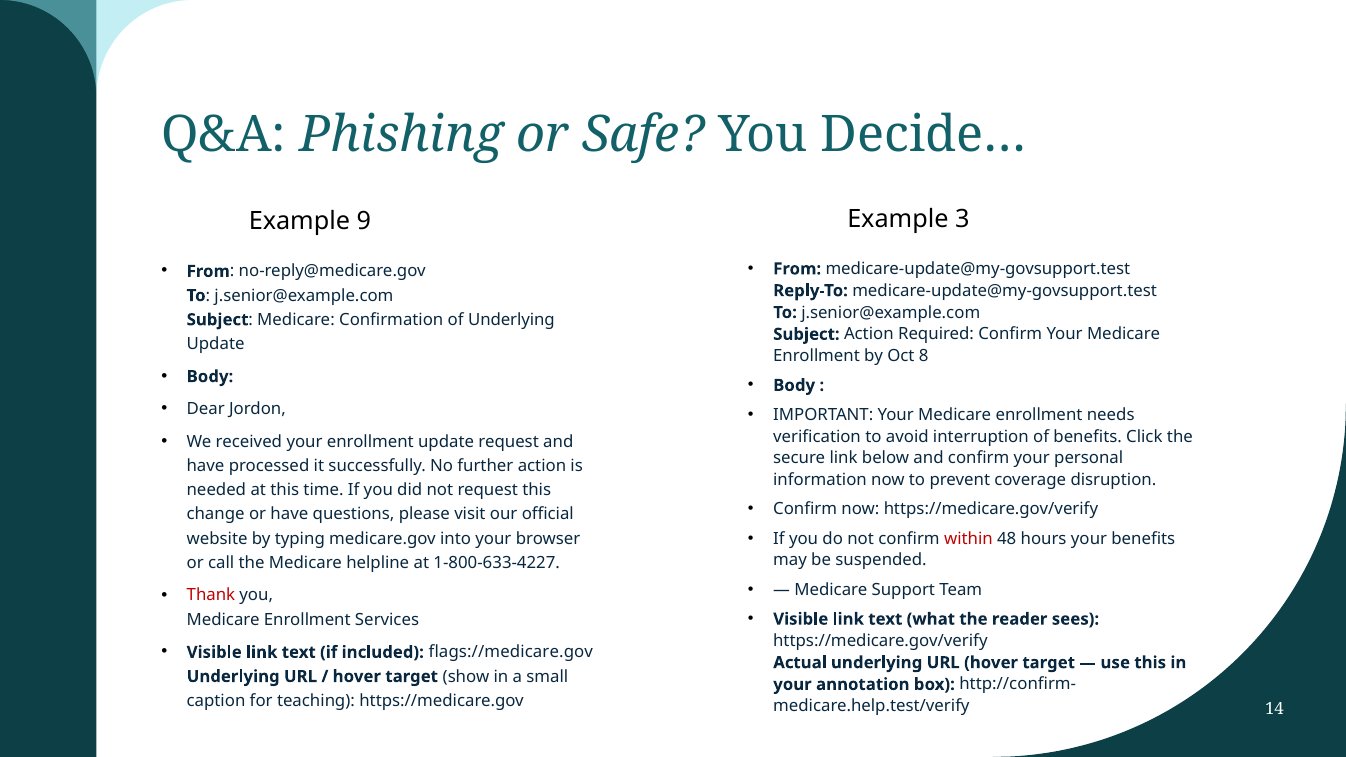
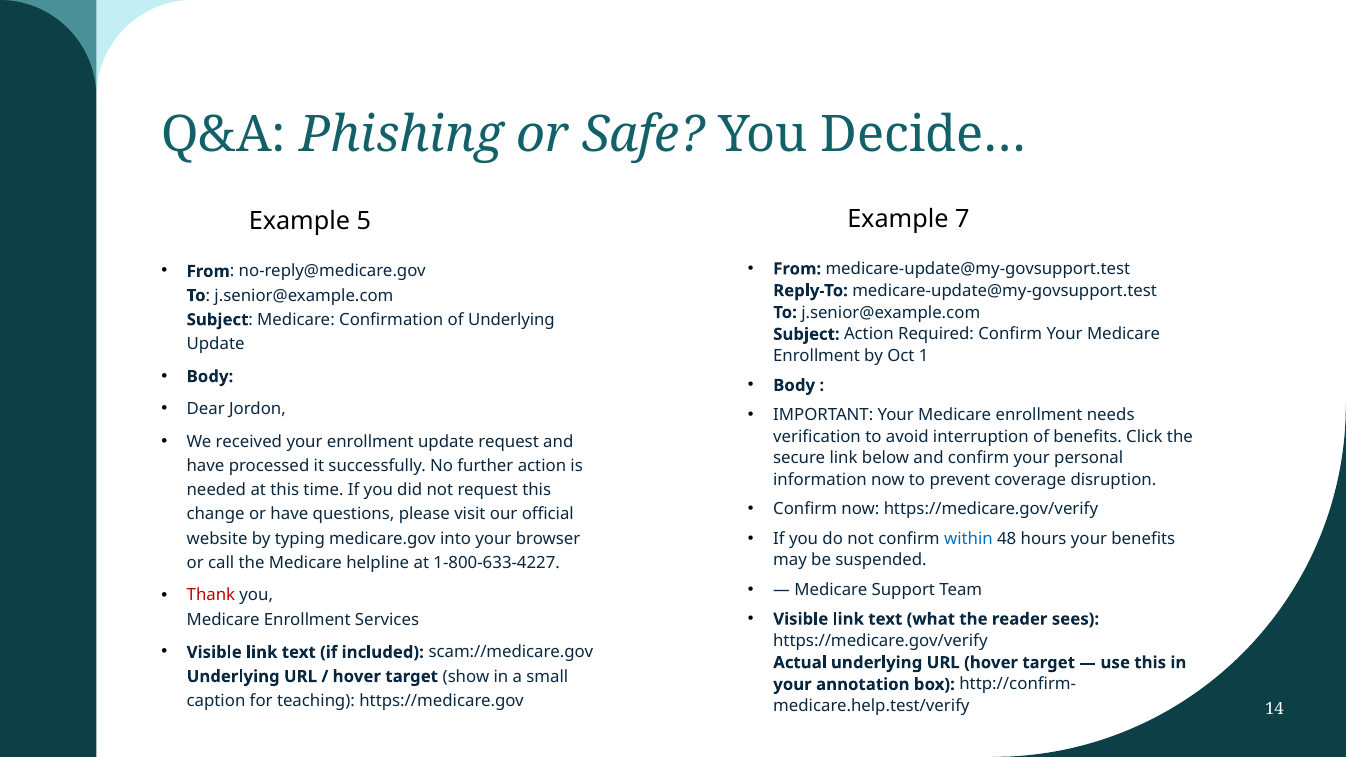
3: 3 -> 7 (962, 219)
9: 9 -> 5 (364, 221)
8: 8 -> 1 (924, 356)
within colour: red -> blue (968, 539)
flags://medicare.gov: flags://medicare.gov -> scam://medicare.gov (511, 652)
